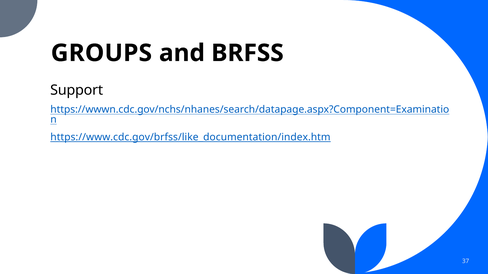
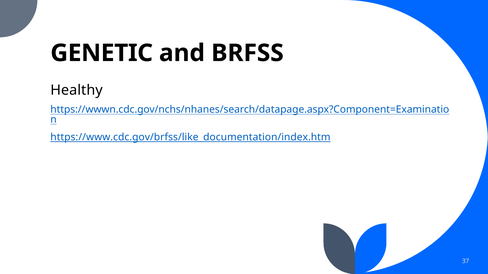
GROUPS: GROUPS -> GENETIC (102, 53)
Support: Support -> Healthy (76, 90)
